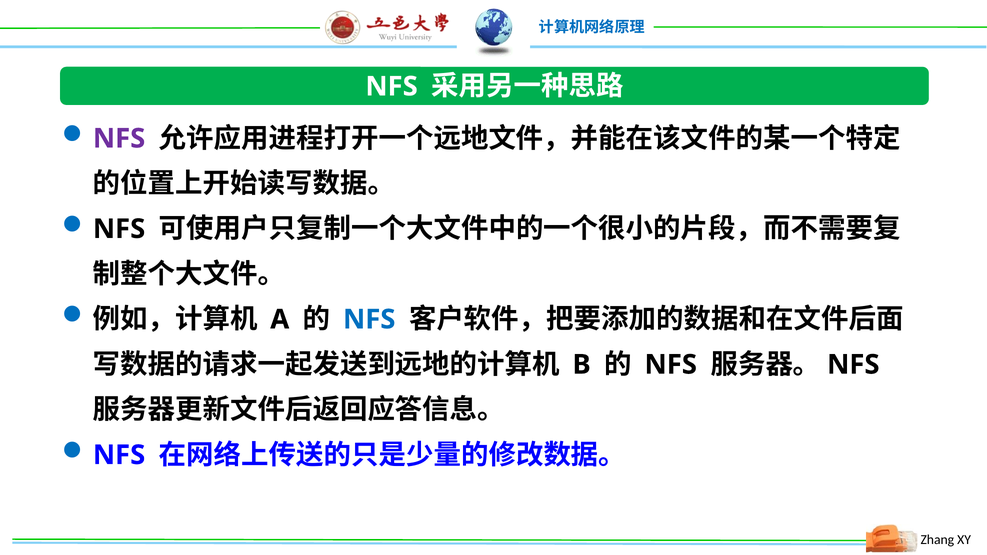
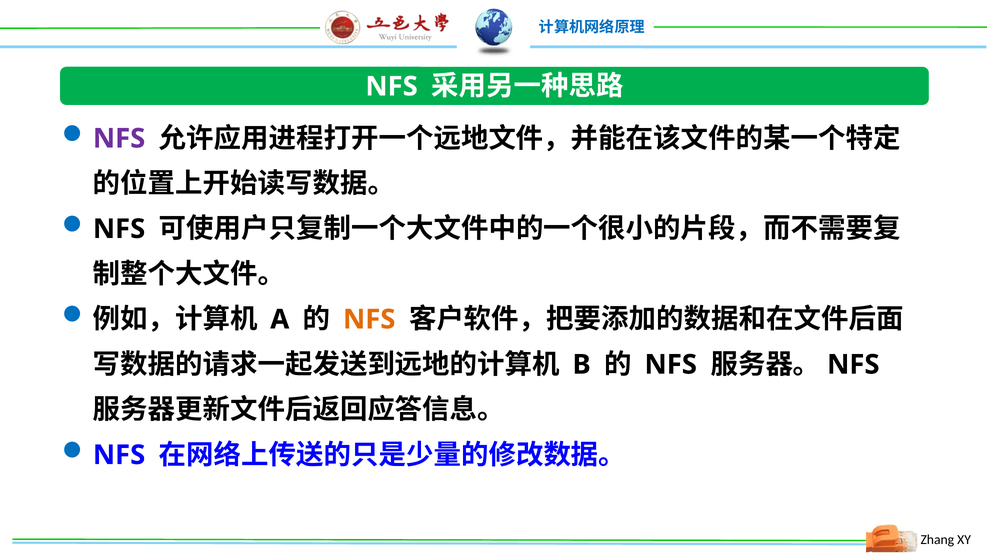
NFS colour: blue -> orange (369, 319)
